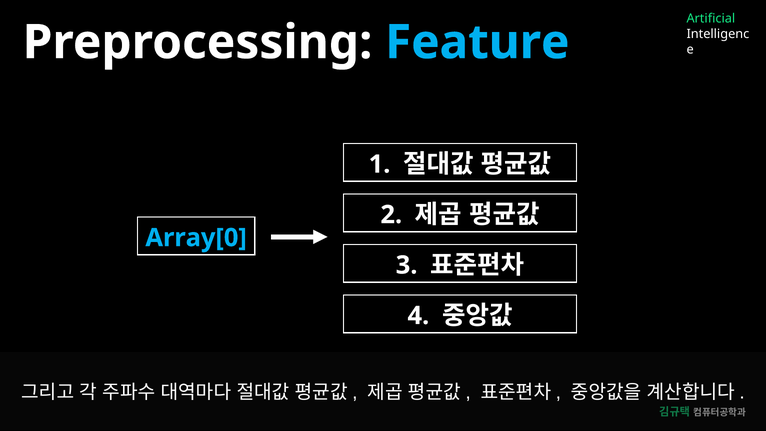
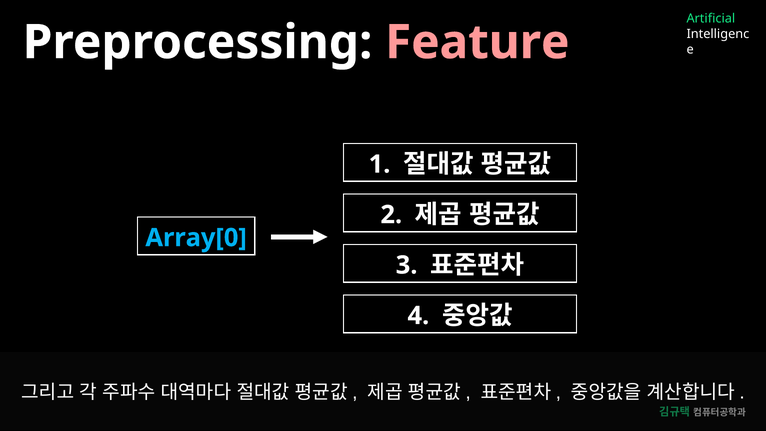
Feature colour: light blue -> pink (477, 42)
